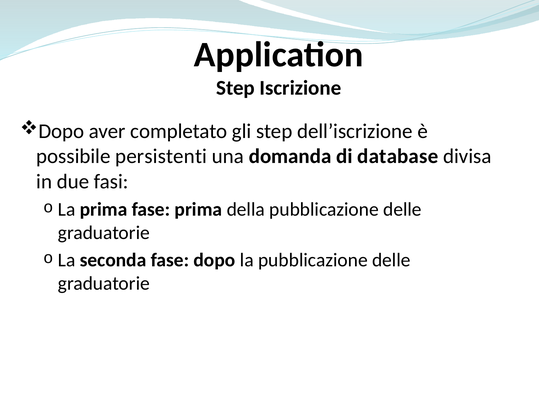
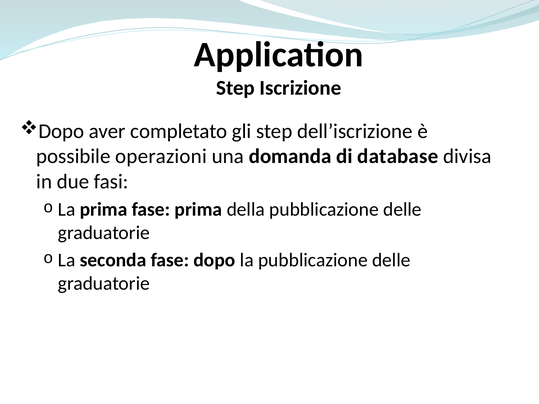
persistenti: persistenti -> operazioni (161, 156)
